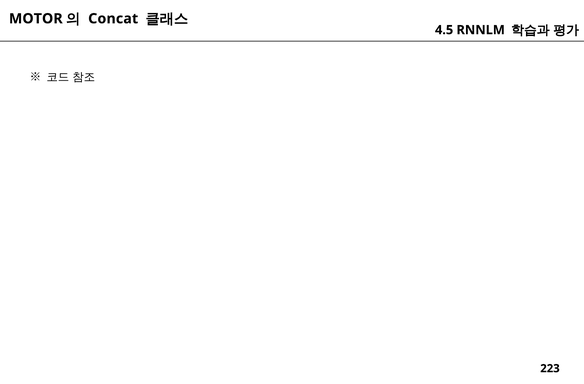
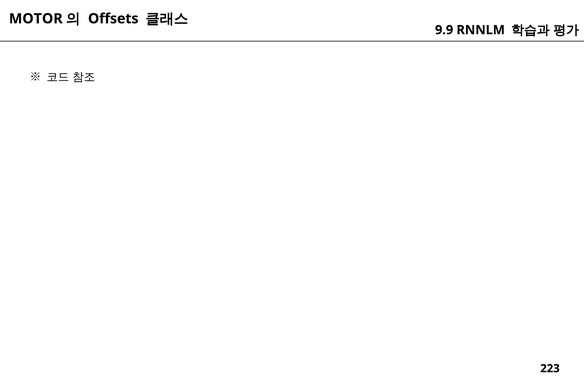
Concat: Concat -> Offsets (113, 19)
4.5: 4.5 -> 9.9 (444, 30)
